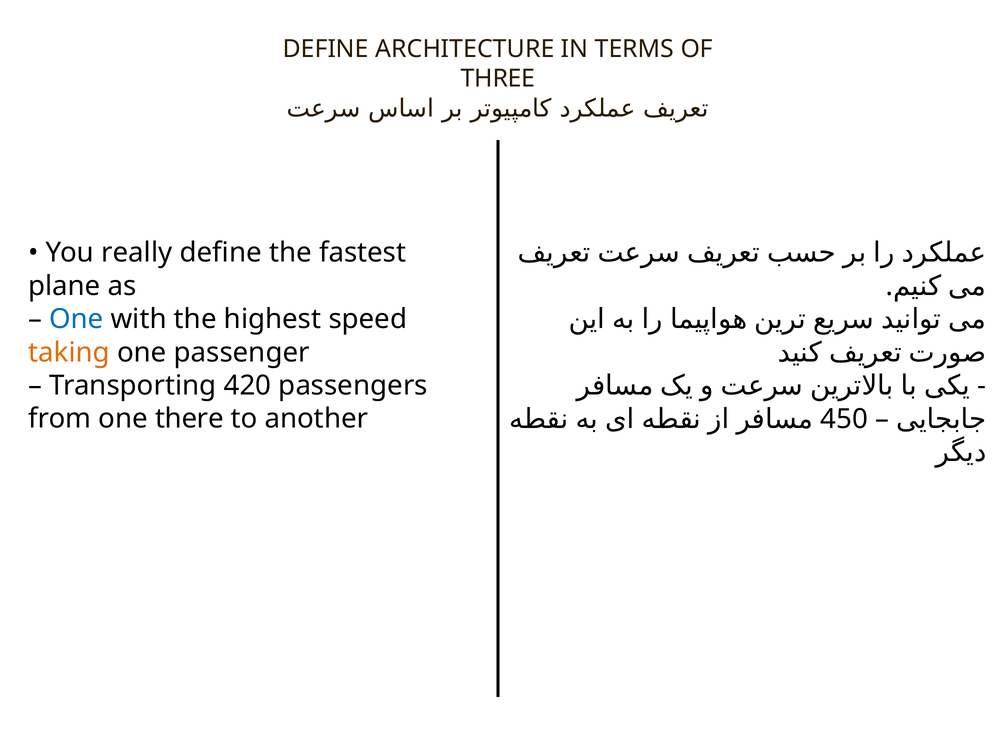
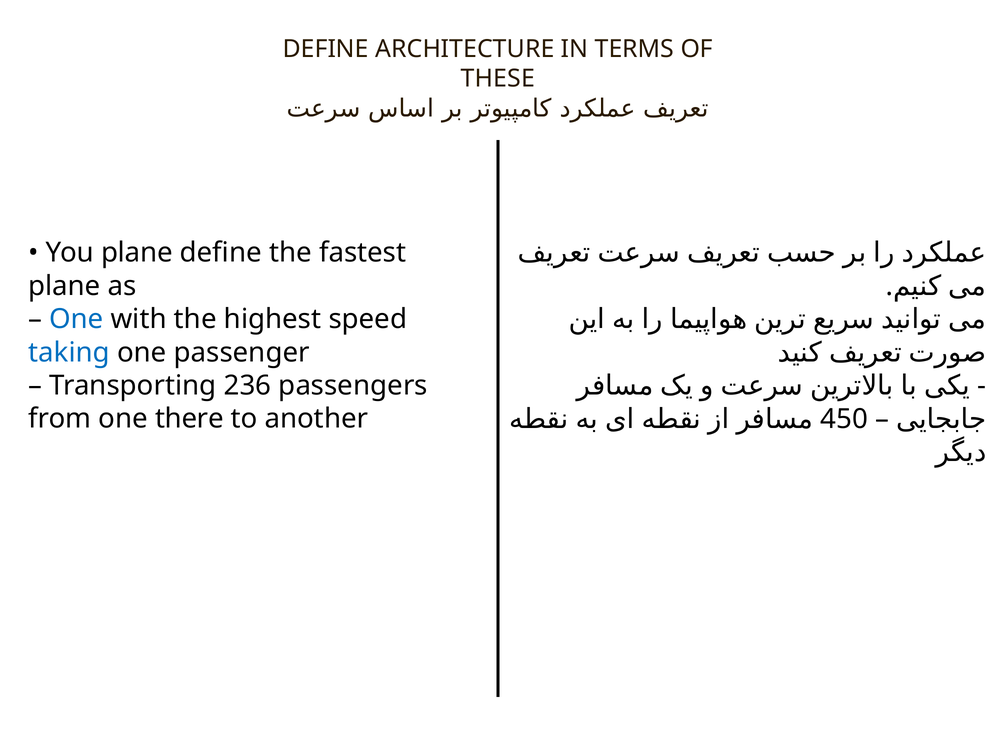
THREE: THREE -> THESE (498, 79)
You really: really -> plane (137, 253)
taking colour: orange -> blue (69, 352)
420: 420 -> 236 (247, 386)
